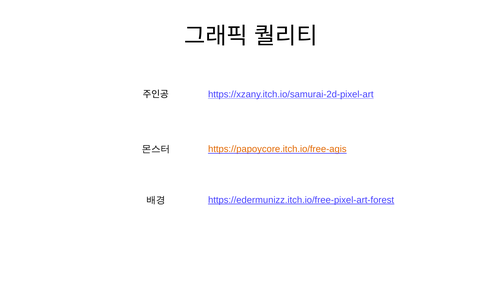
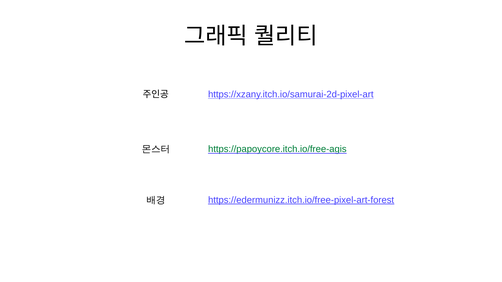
https://papoycore.itch.io/free-agis colour: orange -> green (277, 149)
